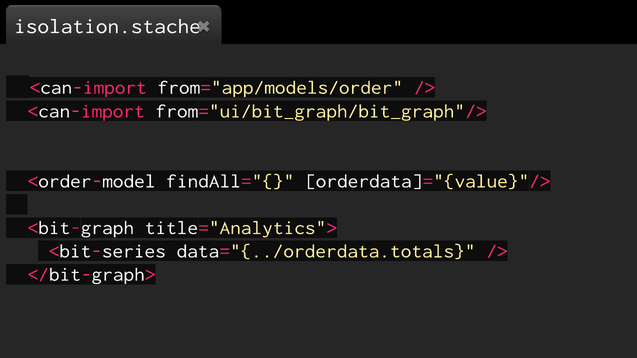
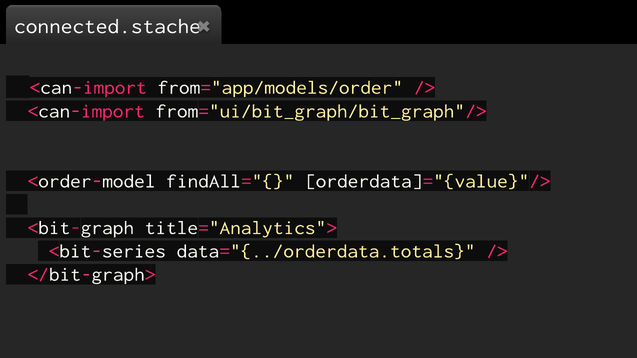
isolation.stache: isolation.stache -> connected.stache (108, 26)
